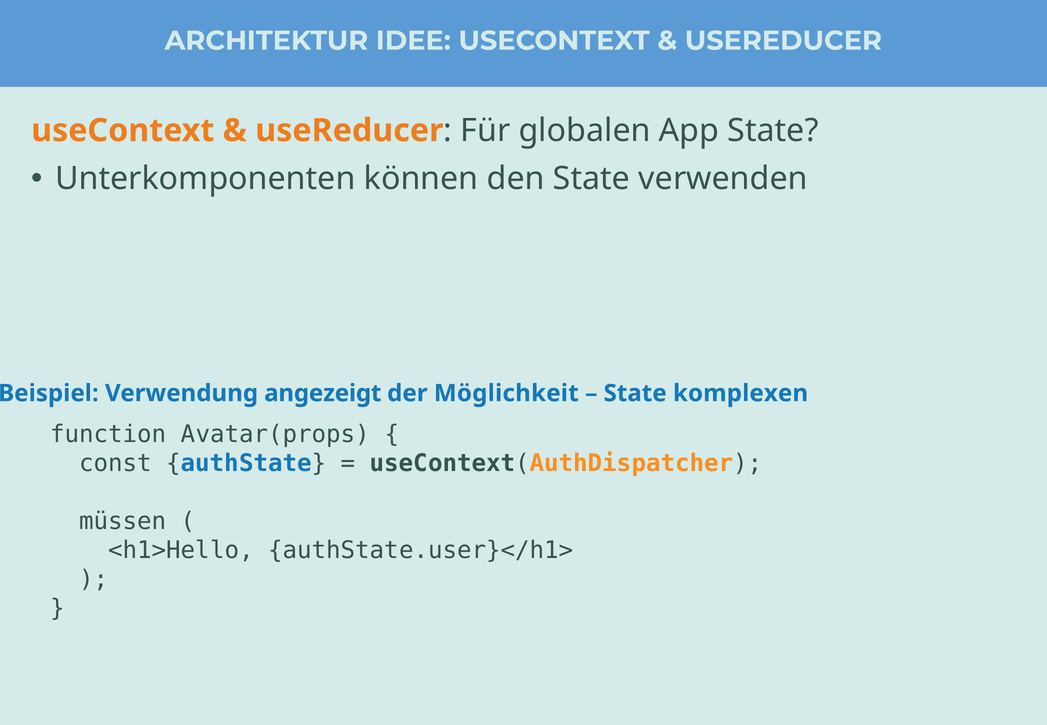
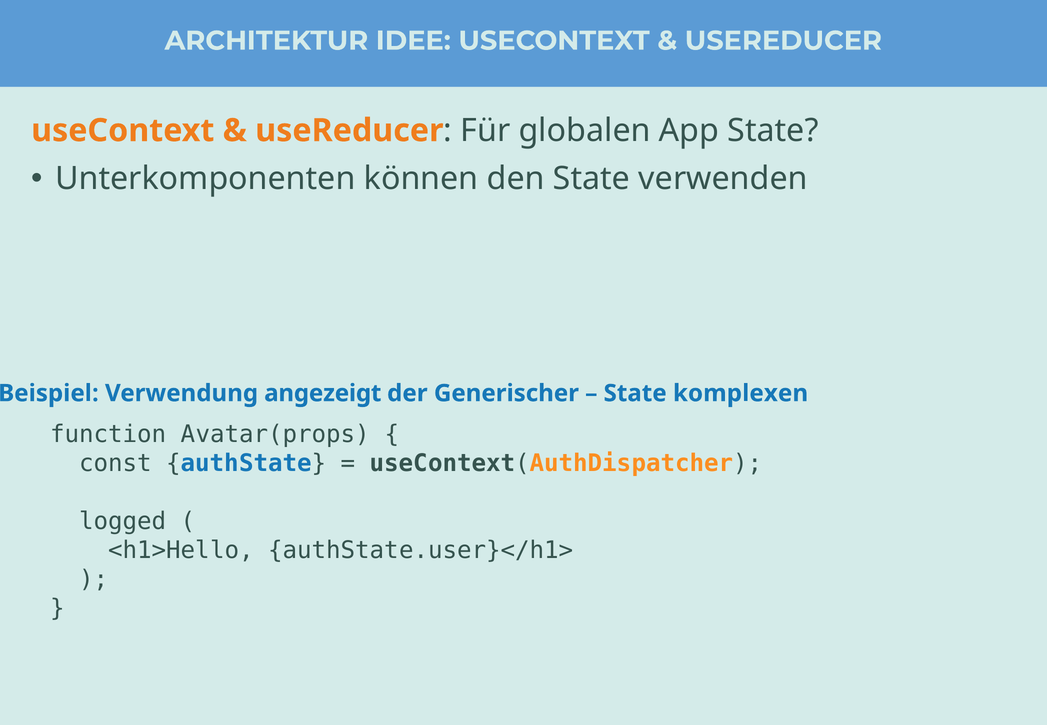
Möglichkeit: Möglichkeit -> Generischer (506, 393)
müssen: müssen -> logged (123, 521)
